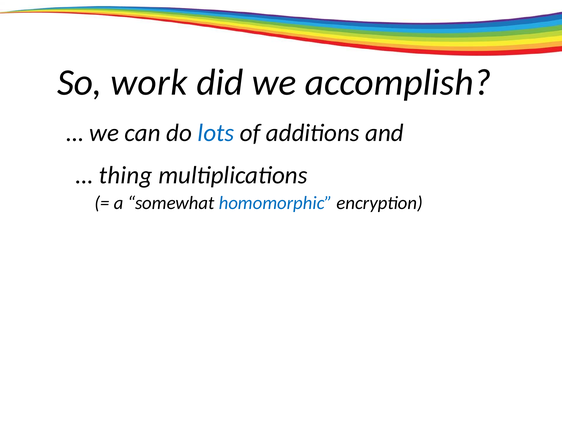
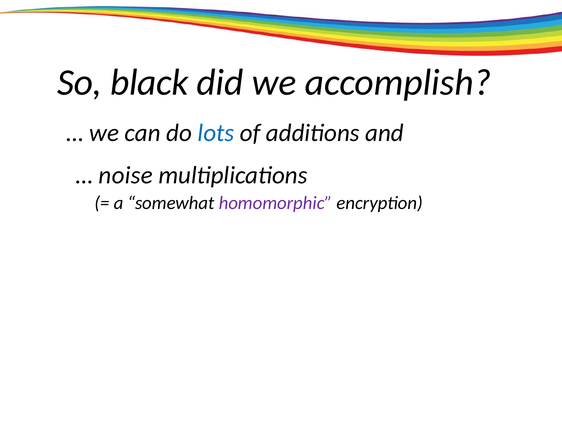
work: work -> black (149, 82)
thing: thing -> noise (126, 175)
homomorphic colour: blue -> purple (276, 203)
